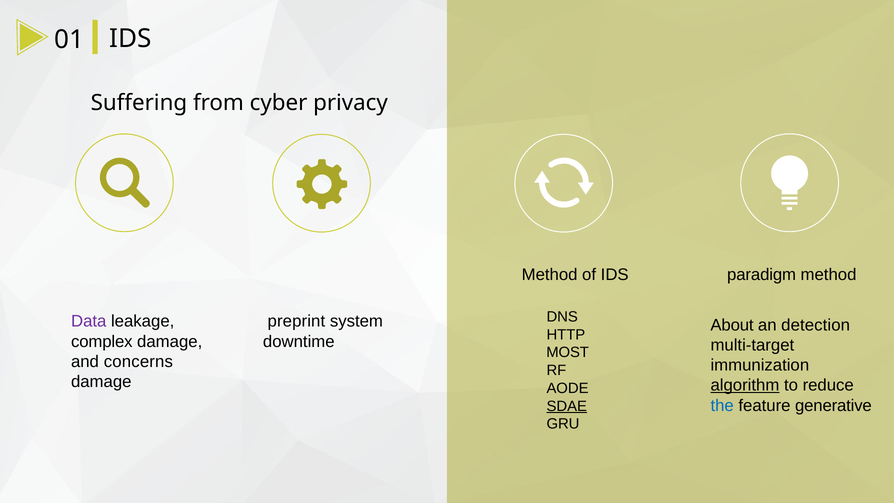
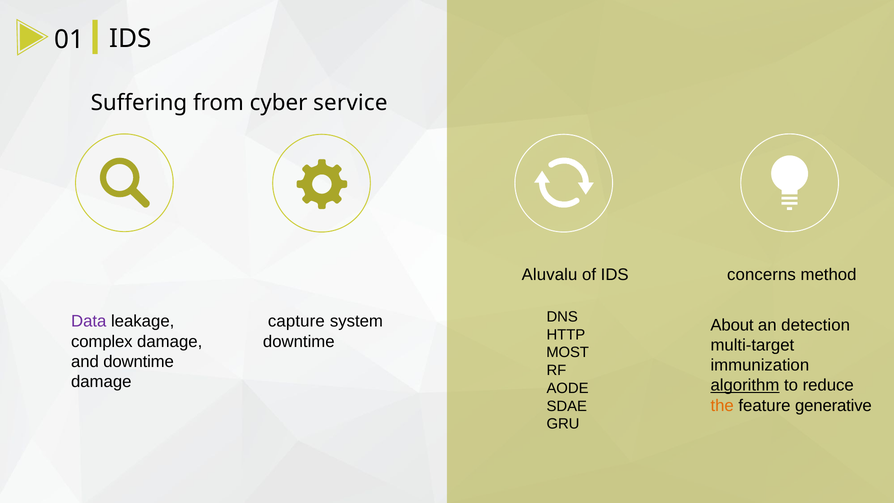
privacy: privacy -> service (350, 103)
Method: Method -> Aluvalu (550, 275)
paradigm: paradigm -> concerns (761, 275)
preprint: preprint -> capture (296, 321)
and concerns: concerns -> downtime (139, 362)
the colour: blue -> orange (722, 405)
SDAE underline: present -> none (567, 406)
